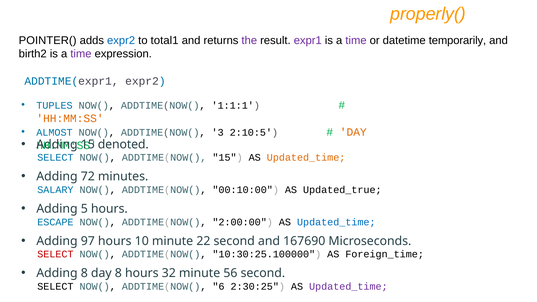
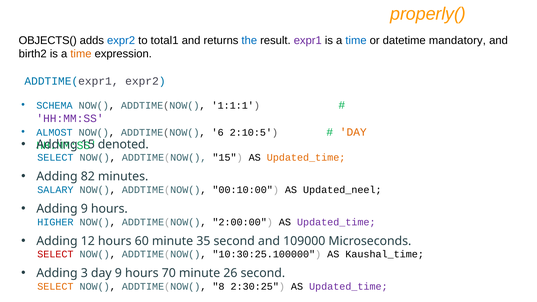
POINTER(: POINTER( -> OBJECTS( (48, 40)
the colour: purple -> blue (249, 40)
time colour: purple -> blue (356, 40)
temporarily: temporarily -> mandatory (457, 40)
time colour: purple -> orange (81, 54)
TUPLES: TUPLES -> SCHEMA (54, 106)
HH:MM:SS colour: orange -> purple (70, 119)
3: 3 -> 6 (218, 132)
72: 72 -> 82 (88, 177)
Updated_true: Updated_true -> Updated_neel (342, 190)
Adding 5: 5 -> 9 (84, 209)
ESCAPE: ESCAPE -> HIGHER (55, 222)
Updated_time colour: blue -> purple (336, 222)
97: 97 -> 12 (88, 241)
10: 10 -> 60 (142, 241)
22: 22 -> 35 (203, 241)
167690: 167690 -> 109000 (304, 241)
Foreign_time: Foreign_time -> Kaushal_time (385, 254)
Adding 8: 8 -> 3 (84, 273)
day 8: 8 -> 9 (118, 273)
32: 32 -> 70 (169, 273)
56: 56 -> 26 (230, 273)
SELECT colour: black -> orange (55, 286)
6: 6 -> 8 (218, 286)
